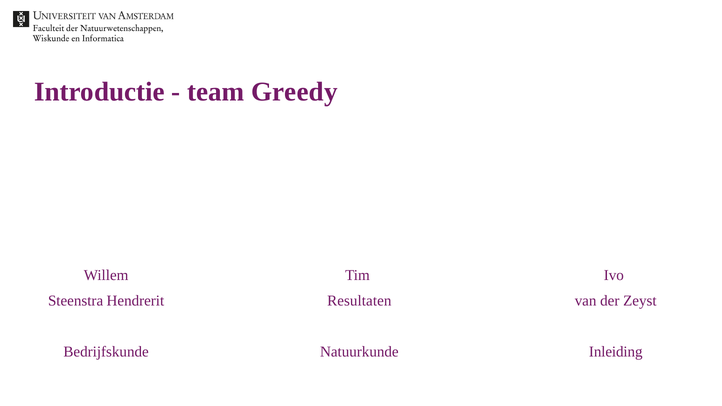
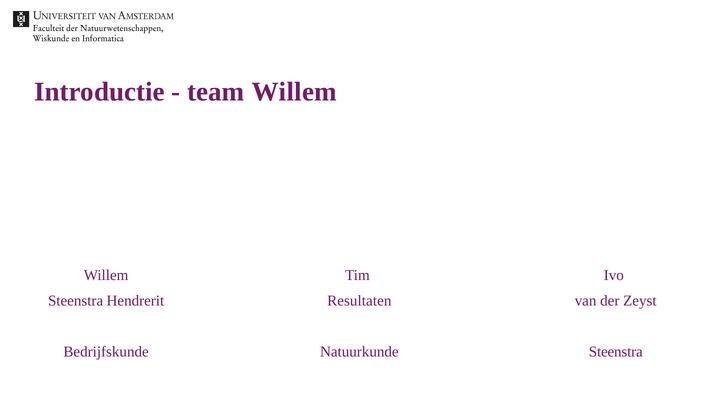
team Greedy: Greedy -> Willem (294, 92)
Inleiding: Inleiding -> Steenstra (616, 352)
